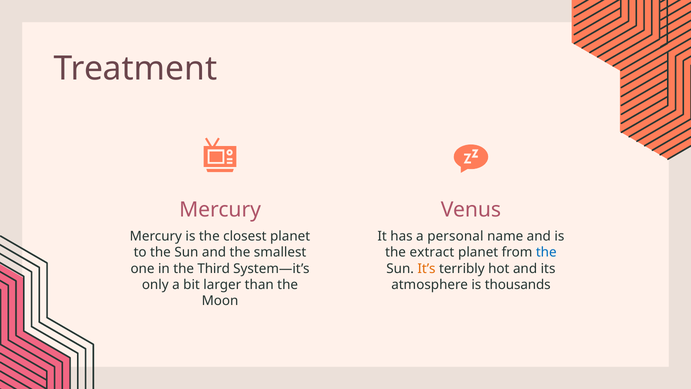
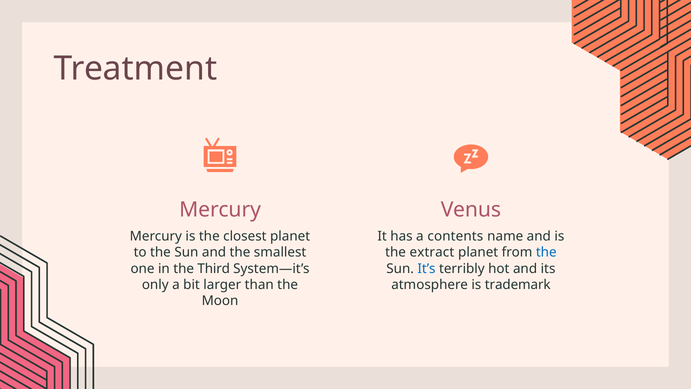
personal: personal -> contents (455, 236)
It’s colour: orange -> blue (426, 268)
thousands: thousands -> trademark (518, 285)
